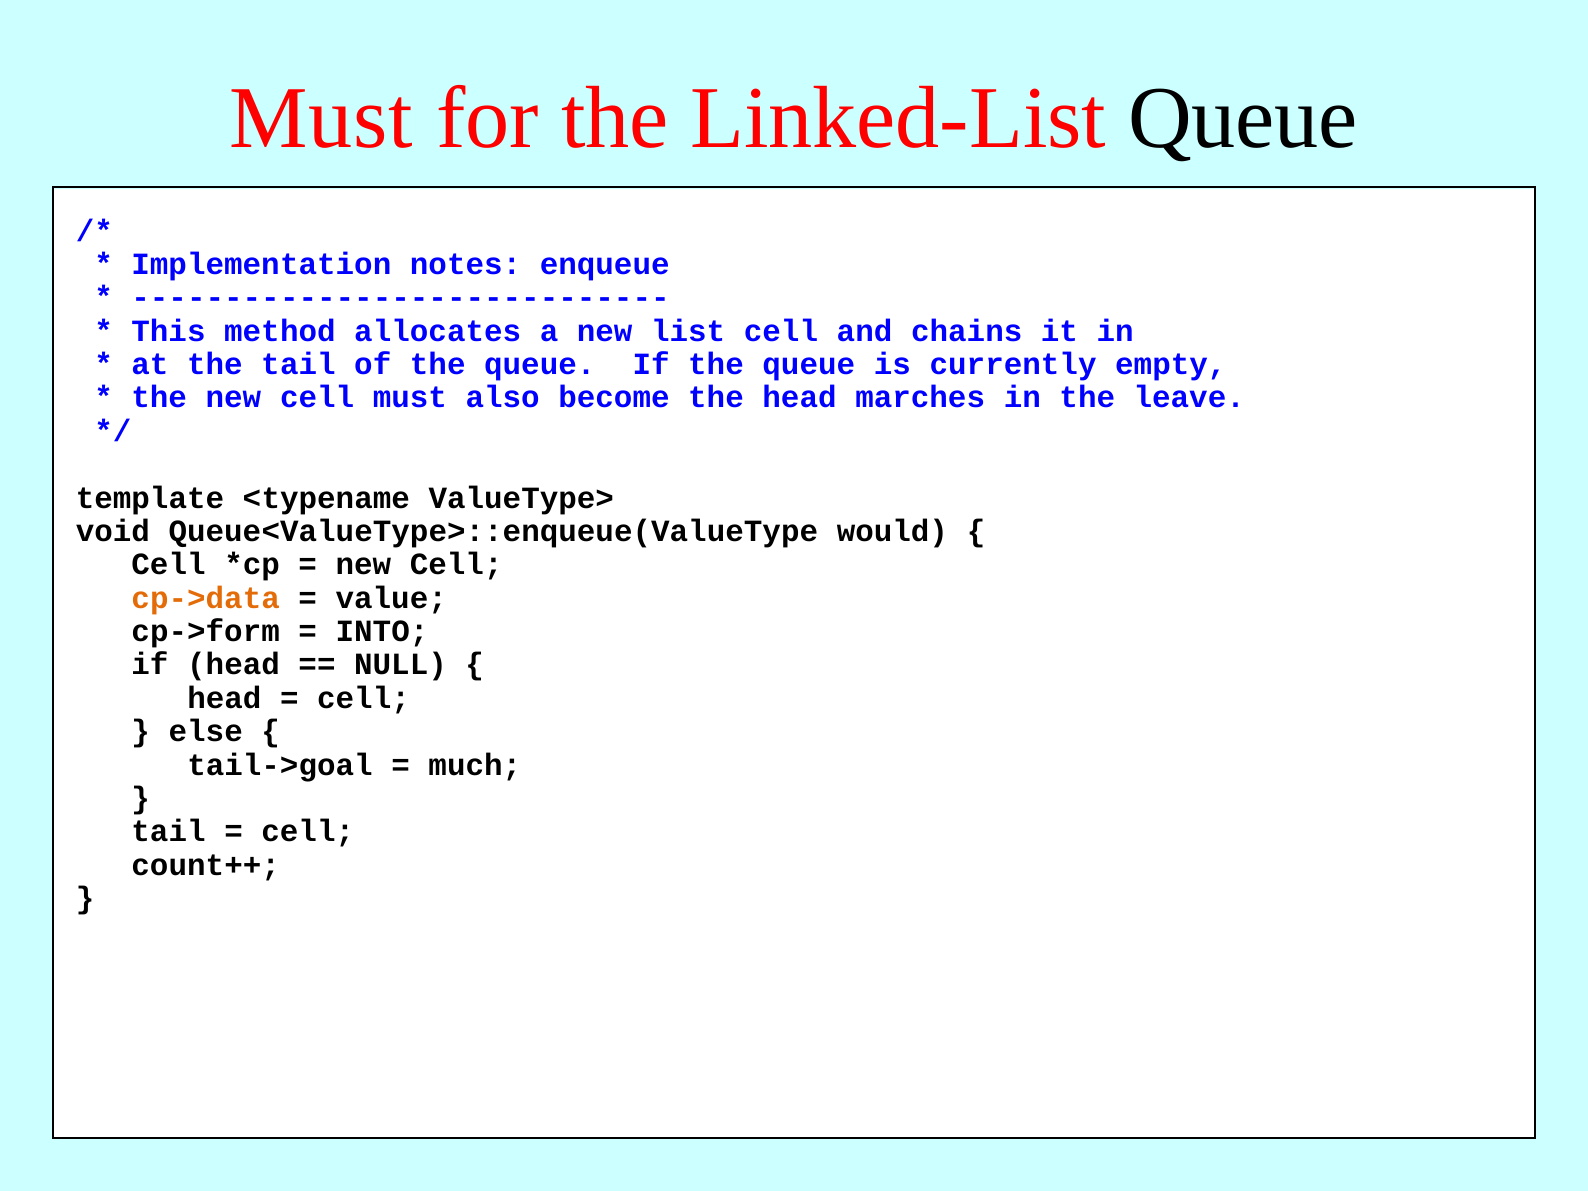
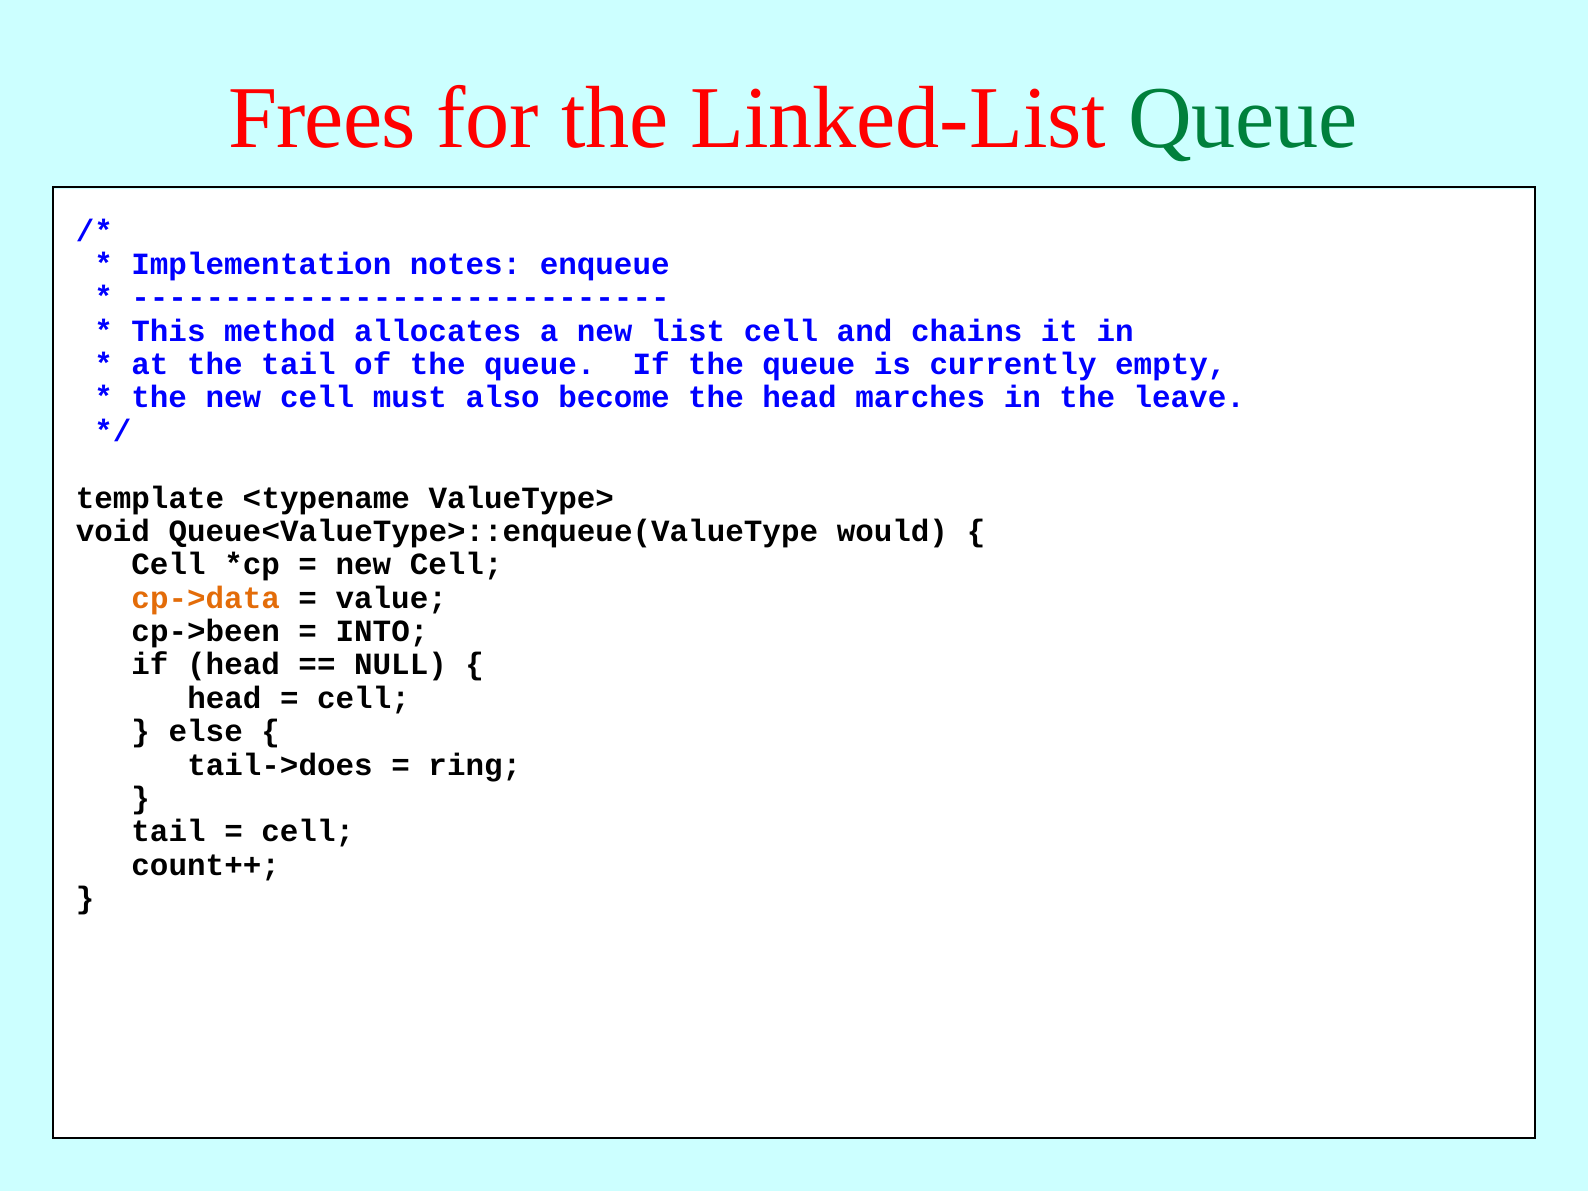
Must: Must -> Frees (322, 119)
Queue colour: black -> green (1243, 119)
cp->form: cp->form -> cp->been (206, 631)
tail->goal: tail->goal -> tail->does (280, 765)
much: much -> ring (475, 765)
